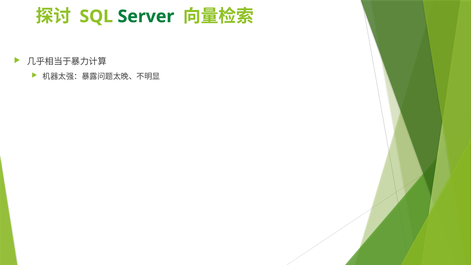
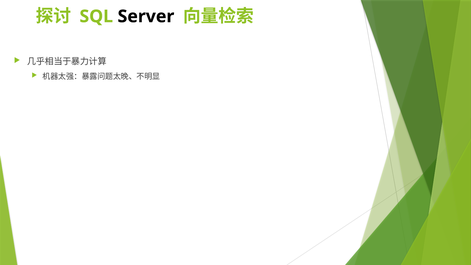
Server colour: green -> black (146, 16)
